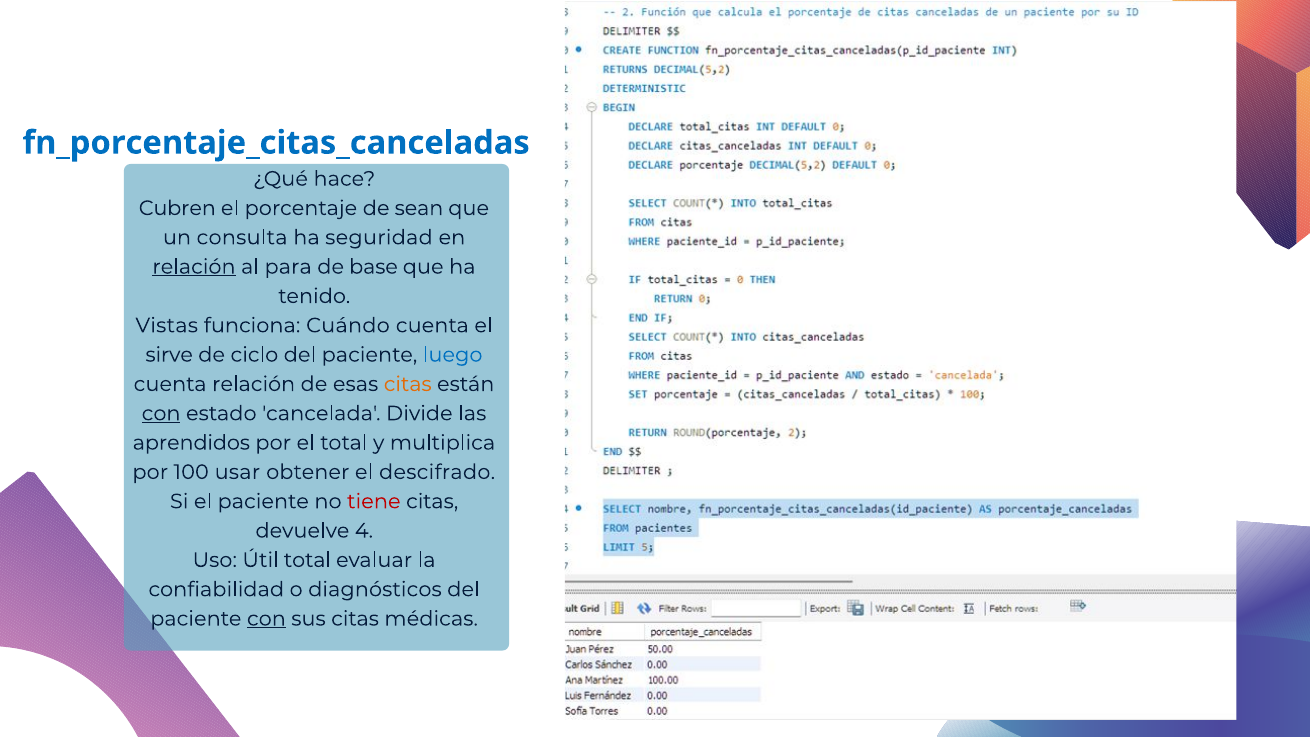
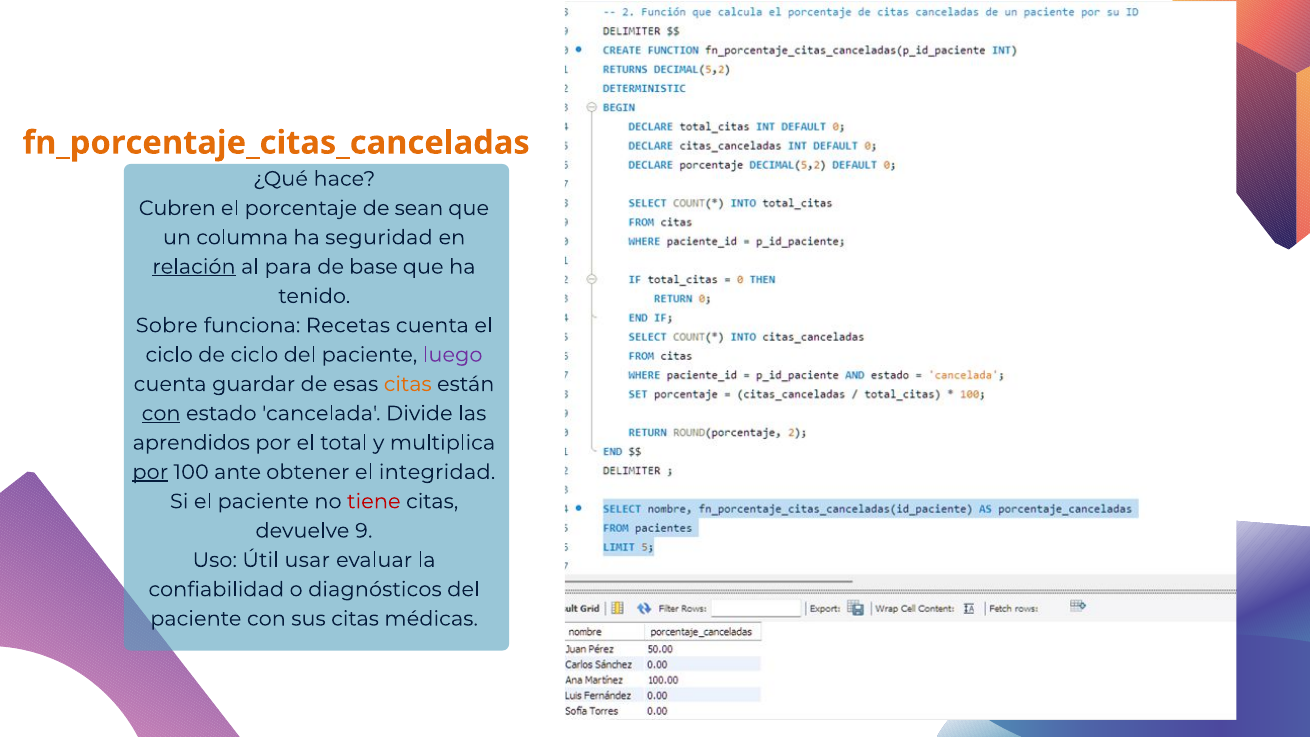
fn_porcentaje_citas_canceladas colour: blue -> orange (276, 143)
consulta: consulta -> columna (242, 237)
Vistas: Vistas -> Sobre (167, 325)
Cuándo: Cuándo -> Recetas (348, 325)
sirve: sirve -> ciclo (169, 355)
luego colour: blue -> purple (453, 355)
cuenta relación: relación -> guardar (254, 384)
por underline: none -> present (150, 472)
usar: usar -> ante (238, 472)
descifrado: descifrado -> integridad (437, 472)
4: 4 -> 9 (364, 531)
Útil total: total -> usar (307, 560)
con underline: present -> none (266, 619)
